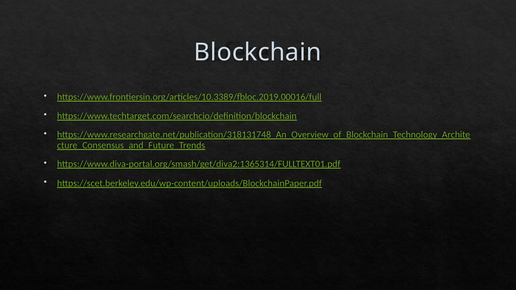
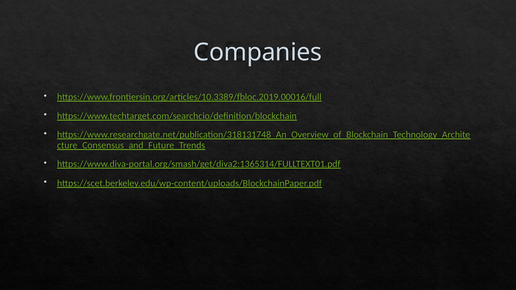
Blockchain: Blockchain -> Companies (258, 52)
